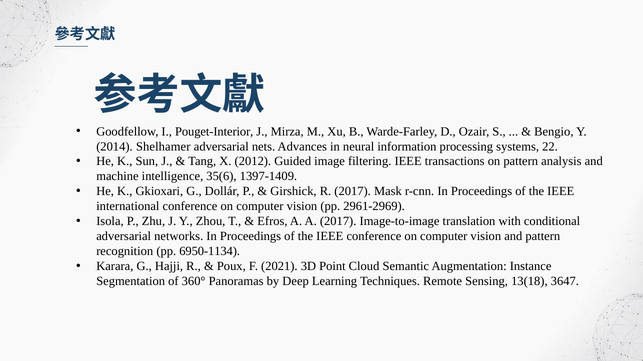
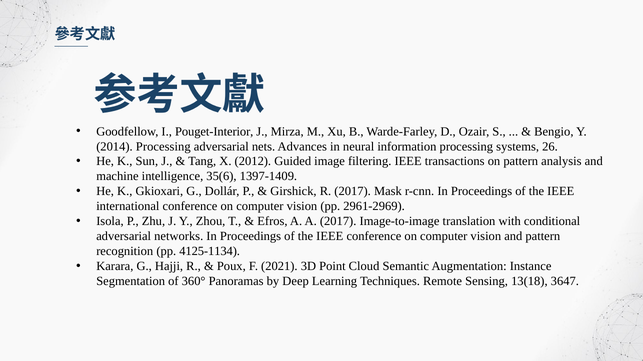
2014 Shelhamer: Shelhamer -> Processing (163, 147)
22: 22 -> 26 (550, 147)
6950-1134: 6950-1134 -> 4125-1134 (210, 252)
